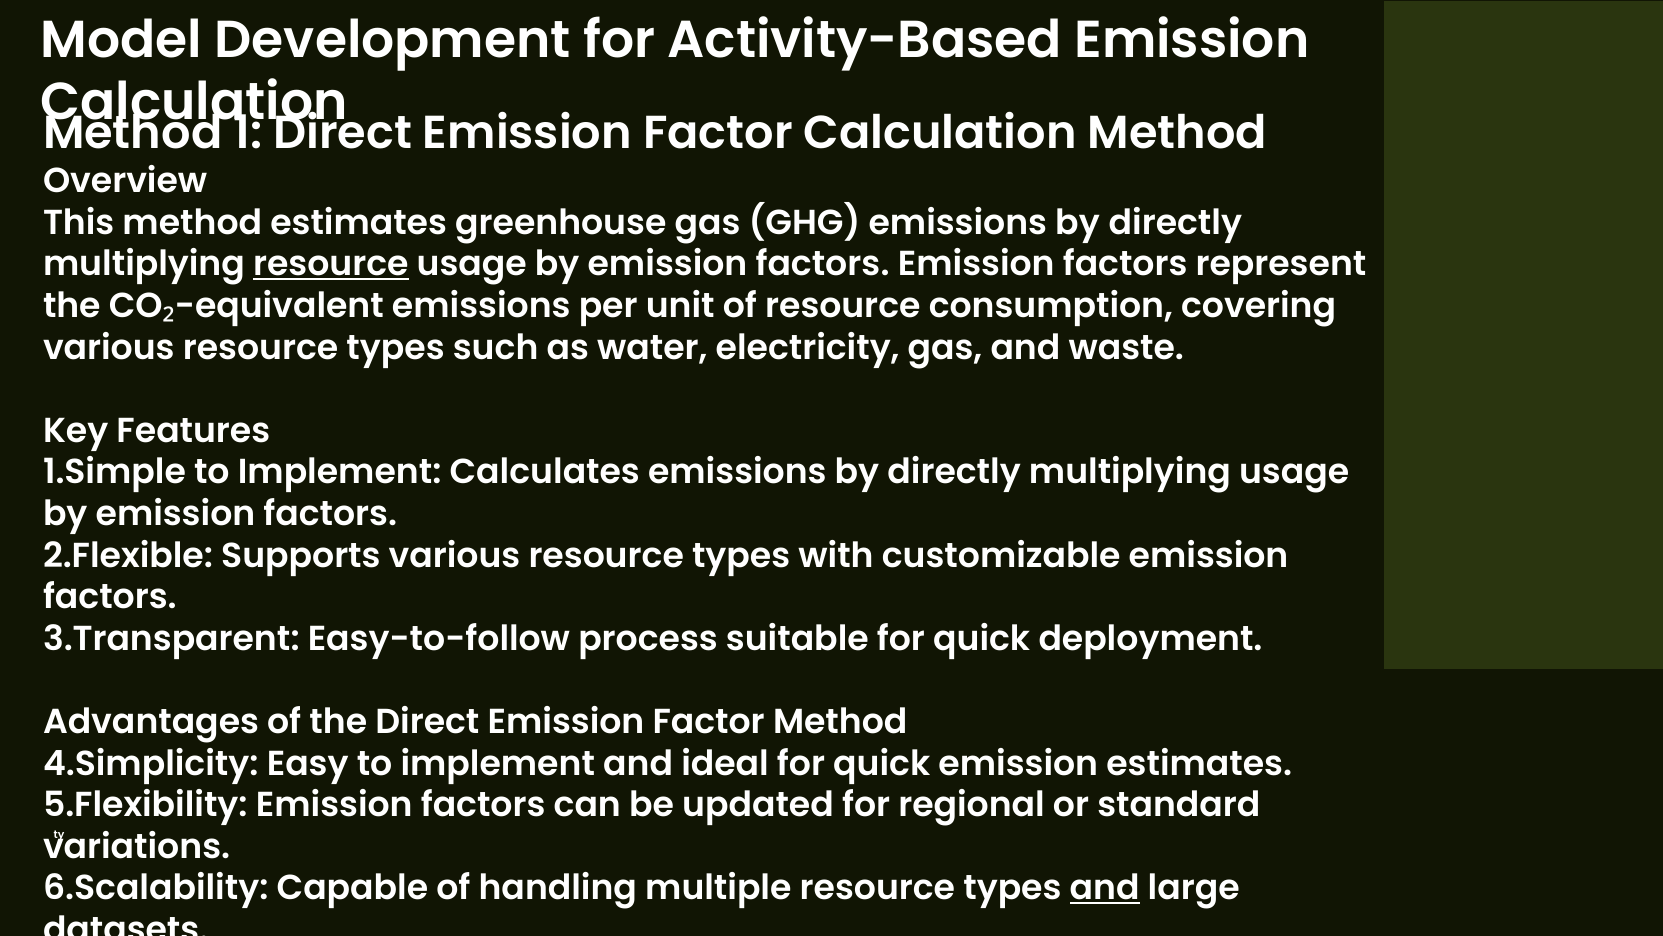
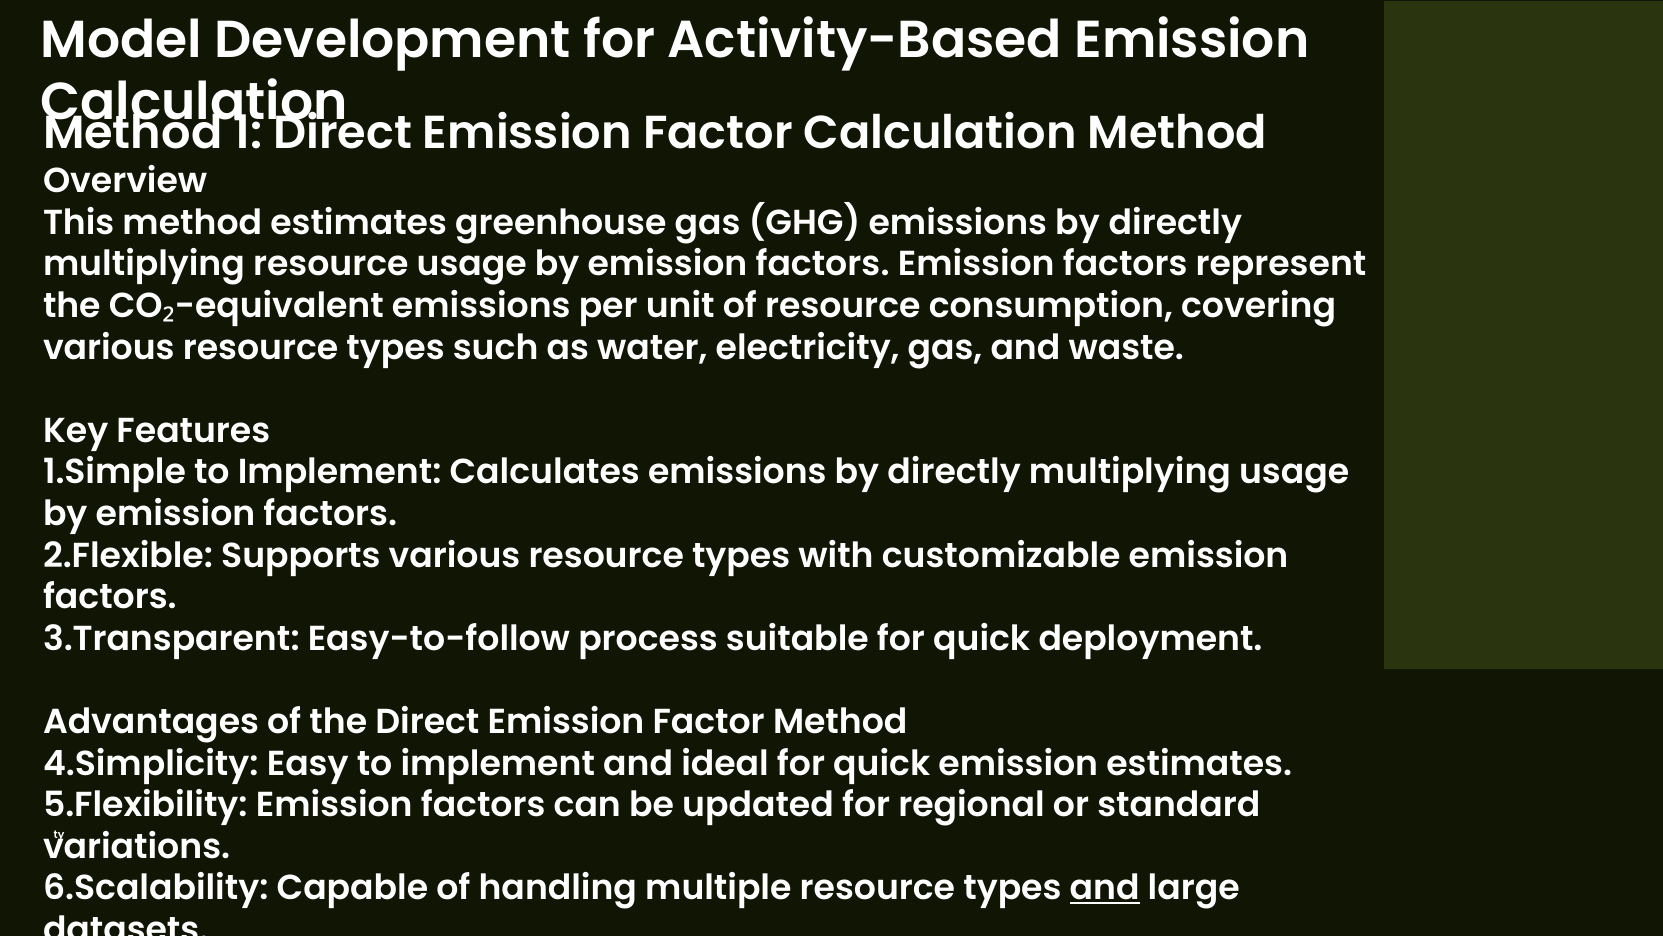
resource underline: present -> none (331, 264)
